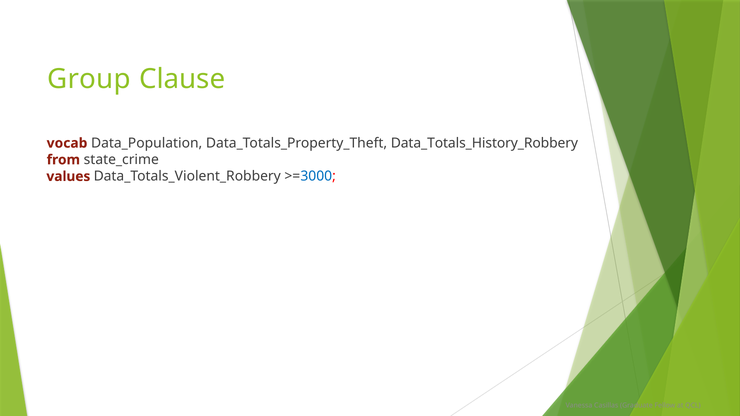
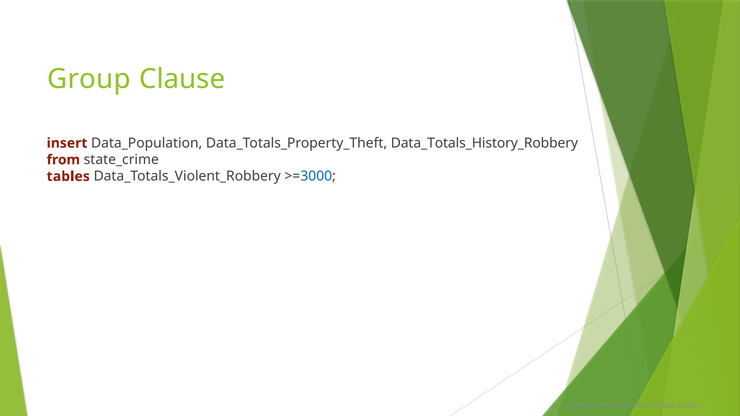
vocab: vocab -> insert (67, 143)
values: values -> tables (68, 177)
